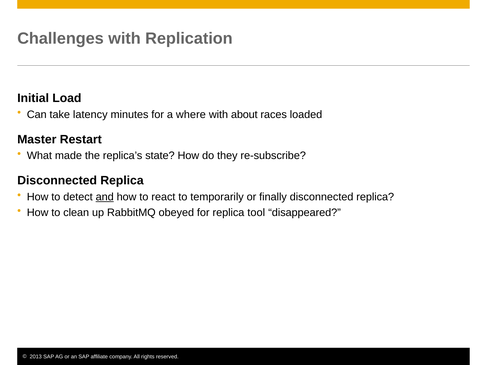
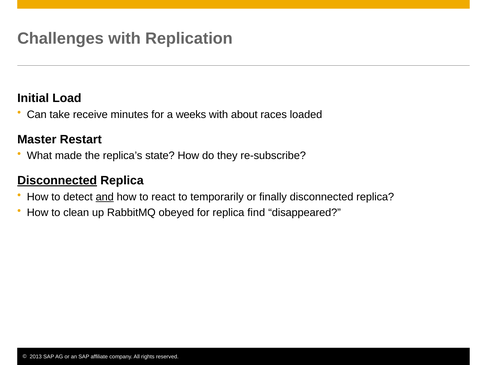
latency: latency -> receive (90, 115)
where: where -> weeks (191, 115)
Disconnected underline: none -> present (57, 181)
tool: tool -> find (256, 213)
